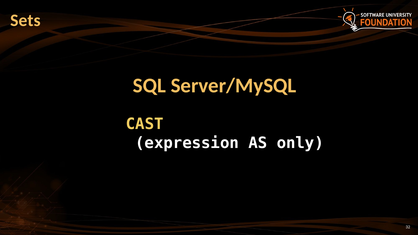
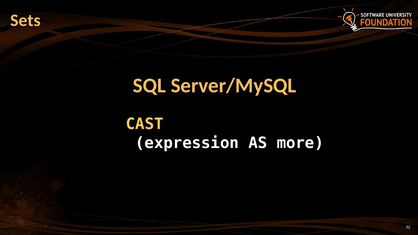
only: only -> more (300, 143)
